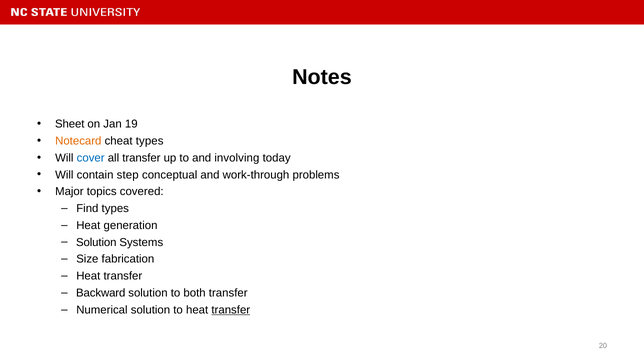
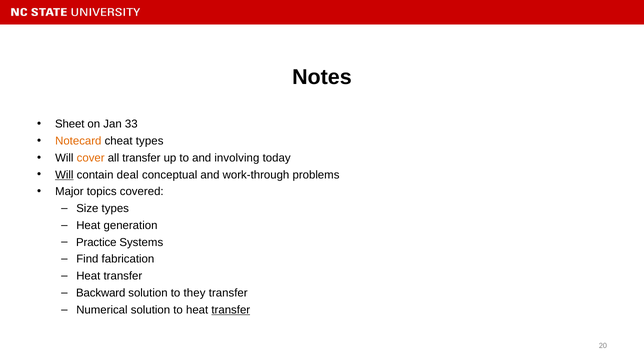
19: 19 -> 33 (131, 124)
cover colour: blue -> orange (91, 158)
Will underline: none -> present (64, 175)
step: step -> deal (128, 175)
Find: Find -> Size (87, 209)
Solution: Solution -> Practice (96, 243)
Size: Size -> Find (87, 259)
both: both -> they (195, 293)
